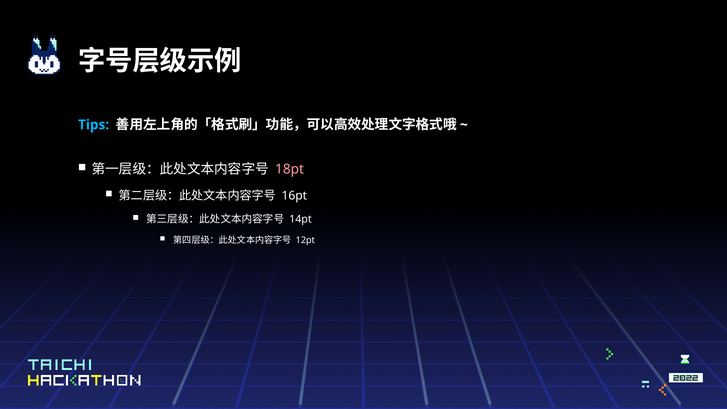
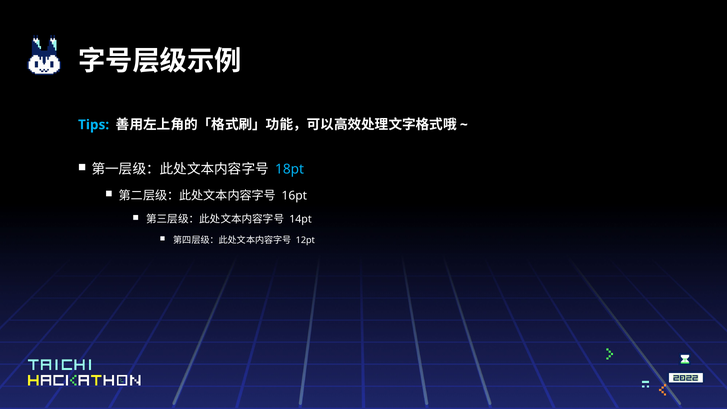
18pt colour: pink -> light blue (290, 169)
